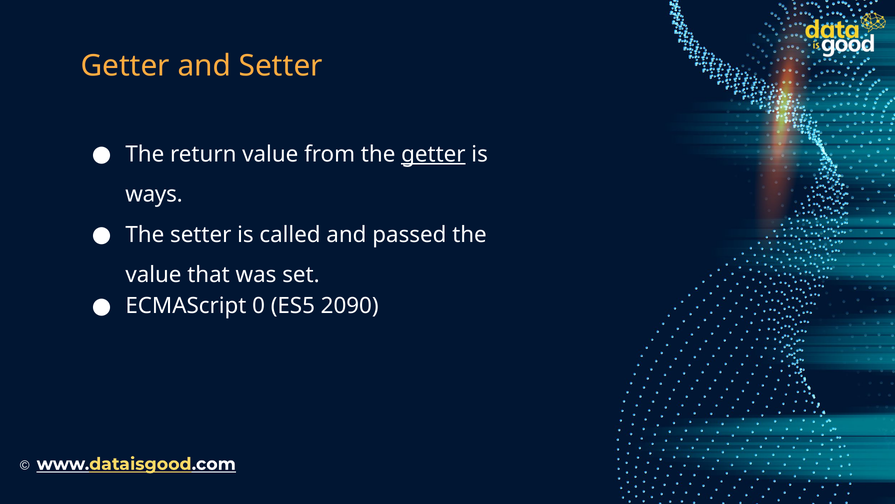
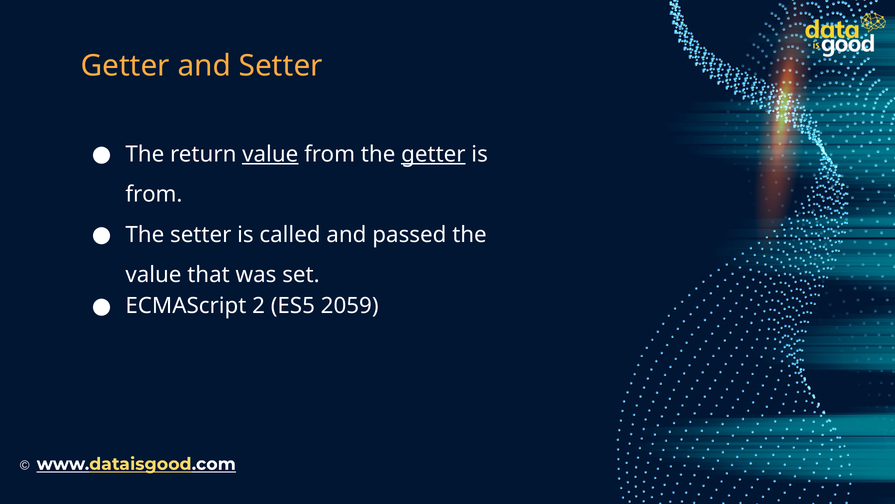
value underline: none -> present (270, 154)
ways: ways -> from (154, 194)
0: 0 -> 2 (259, 306)
2090: 2090 -> 2059 (350, 306)
